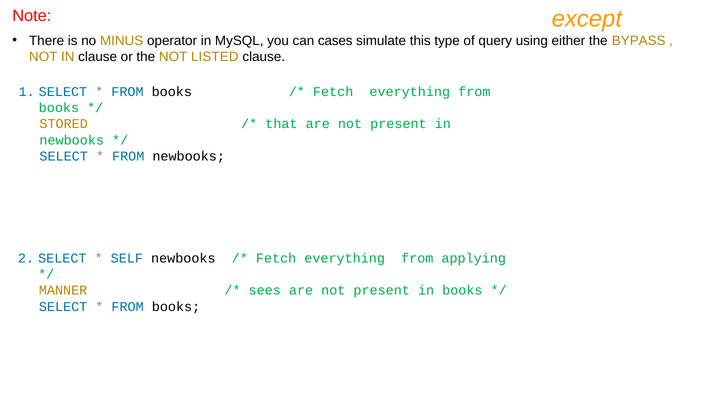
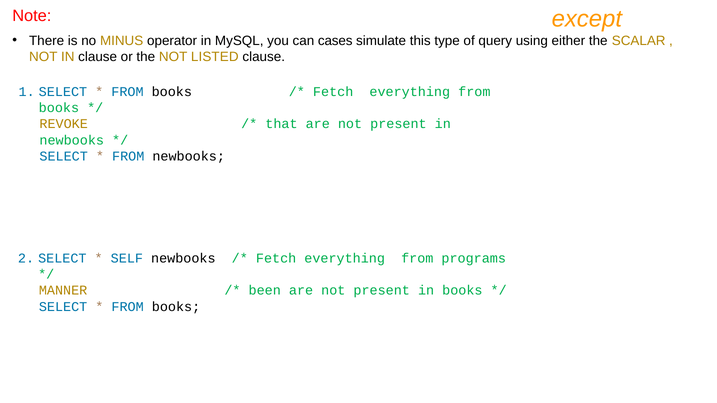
BYPASS: BYPASS -> SCALAR (639, 41)
STORED: STORED -> REVOKE (64, 124)
applying: applying -> programs (474, 258)
sees: sees -> been (265, 291)
